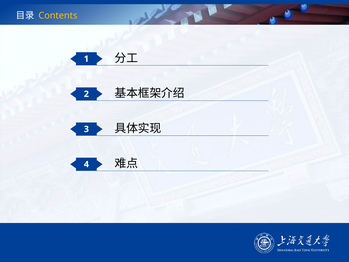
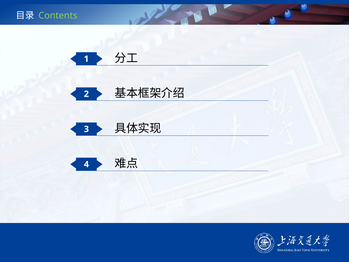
Contents colour: yellow -> light green (58, 16)
